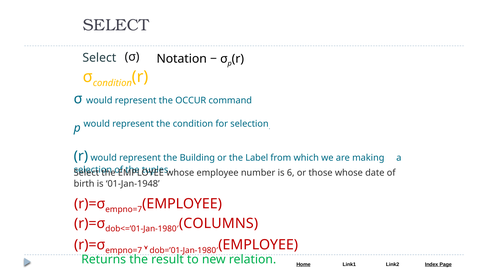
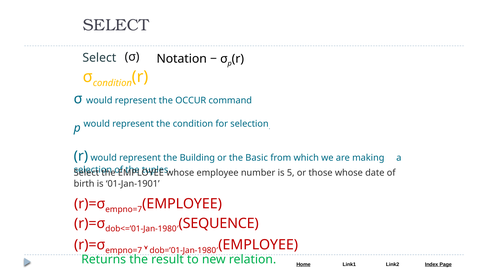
Label: Label -> Basic (257, 158)
6: 6 -> 5 (291, 173)
01-Jan-1948: 01-Jan-1948 -> 01-Jan-1901 (133, 184)
COLUMNS: COLUMNS -> SEQUENCE (219, 223)
